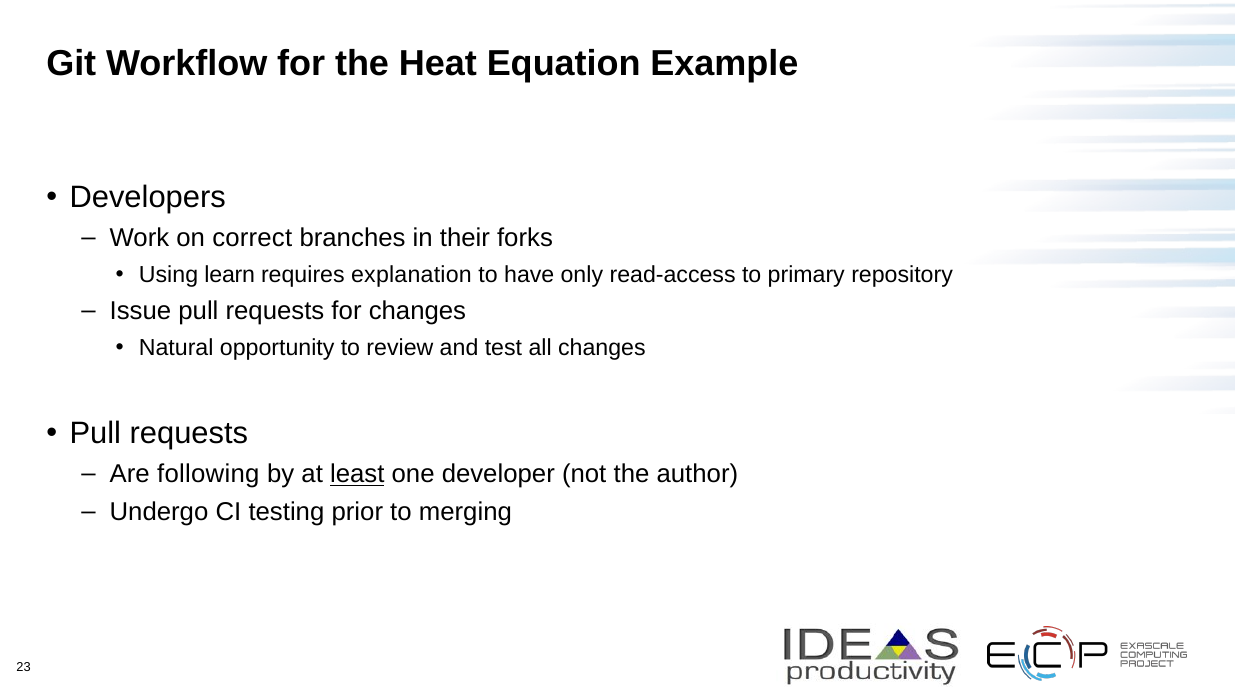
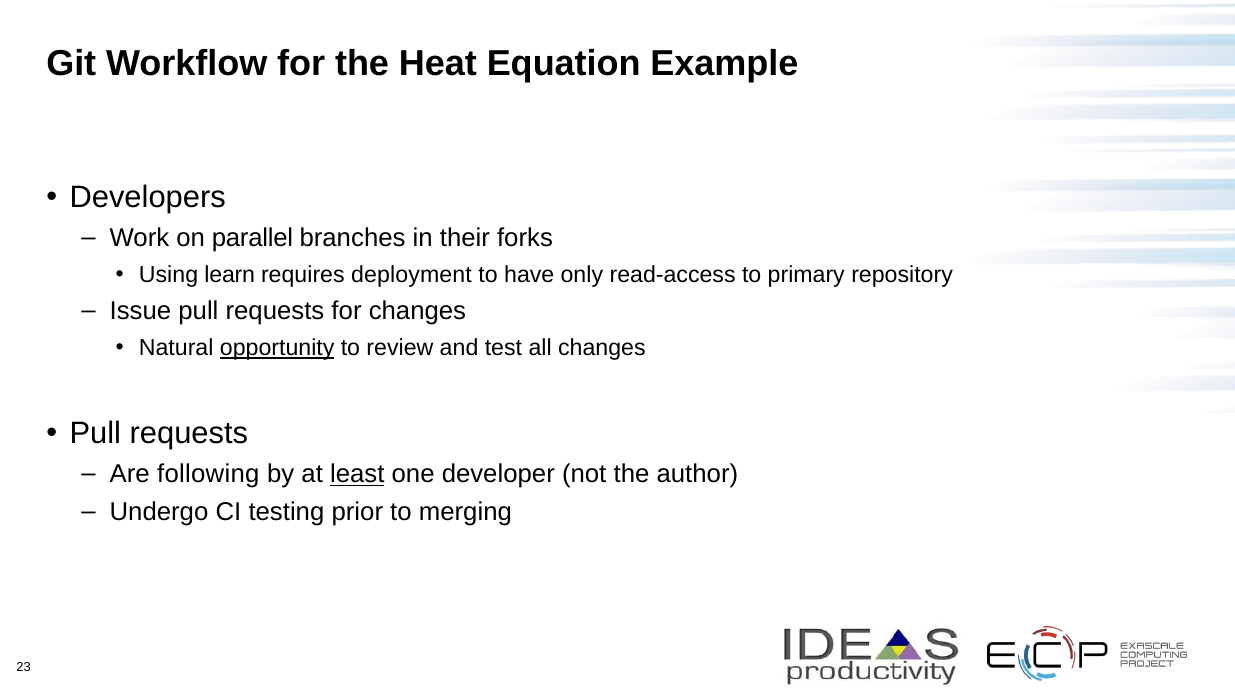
correct: correct -> parallel (252, 238)
explanation: explanation -> deployment (411, 275)
opportunity underline: none -> present (277, 348)
